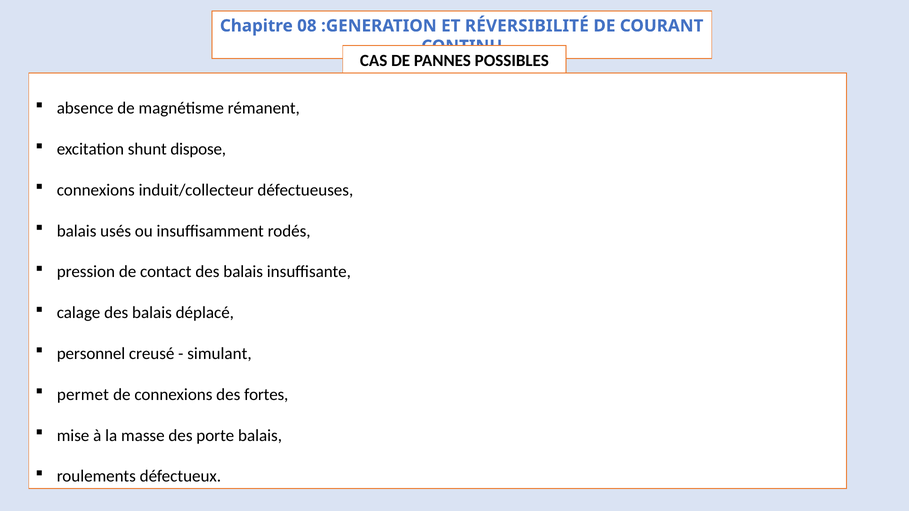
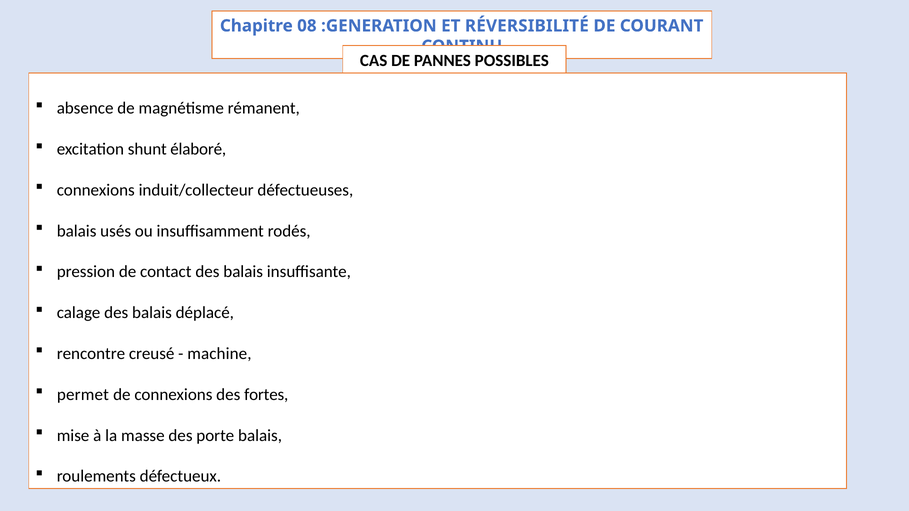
dispose: dispose -> élaboré (198, 149)
personnel: personnel -> rencontre (91, 354)
simulant: simulant -> machine (219, 354)
